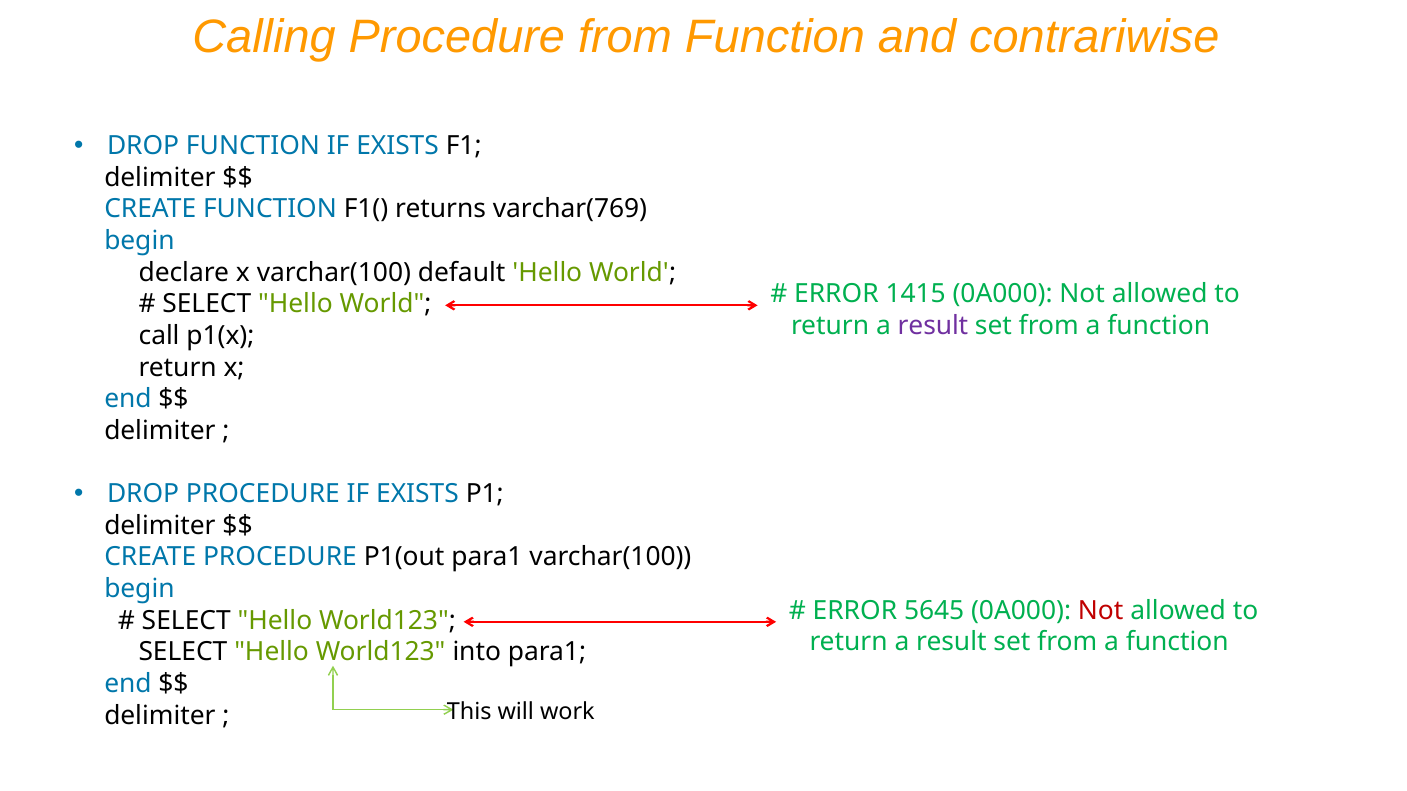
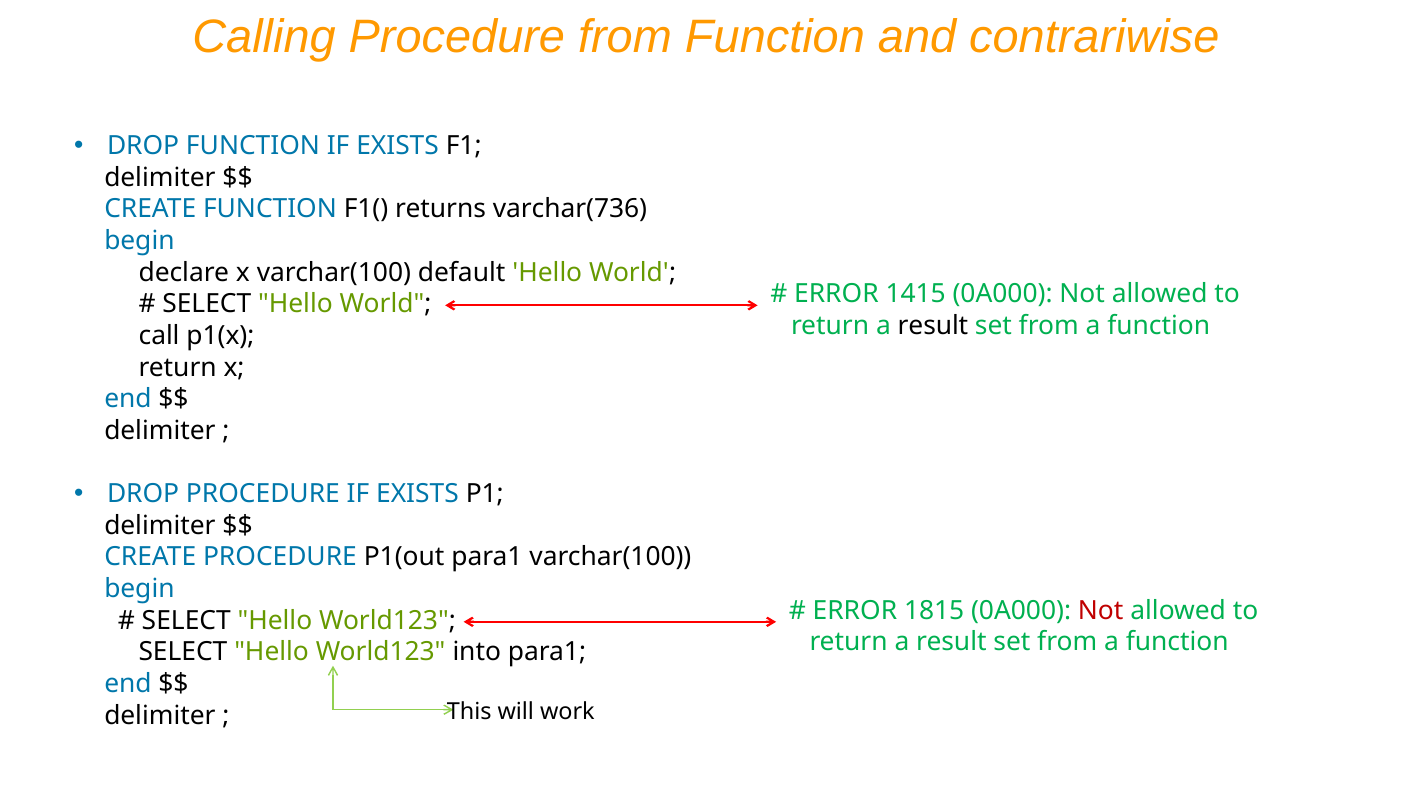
varchar(769: varchar(769 -> varchar(736 (570, 209)
result colour: purple -> black (933, 326)
5645: 5645 -> 1815 (934, 611)
